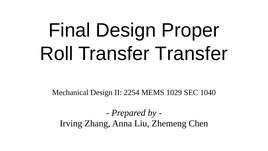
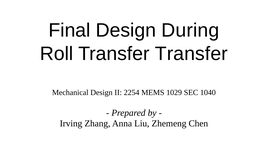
Proper: Proper -> During (190, 30)
